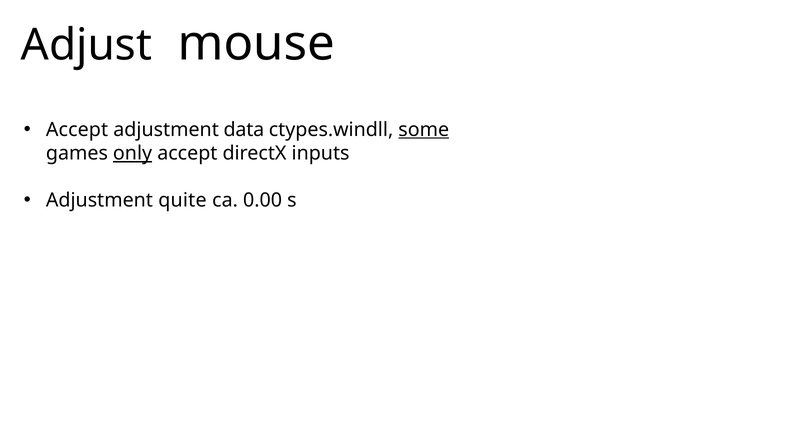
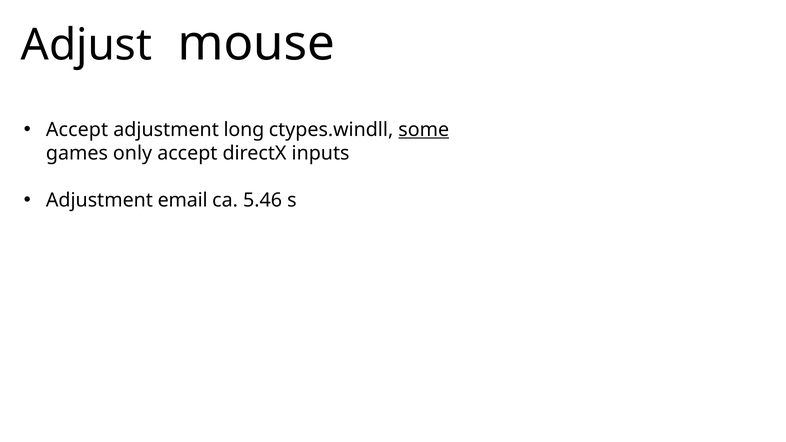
data: data -> long (244, 130)
only underline: present -> none (133, 153)
quite: quite -> email (183, 200)
0.00: 0.00 -> 5.46 (263, 200)
